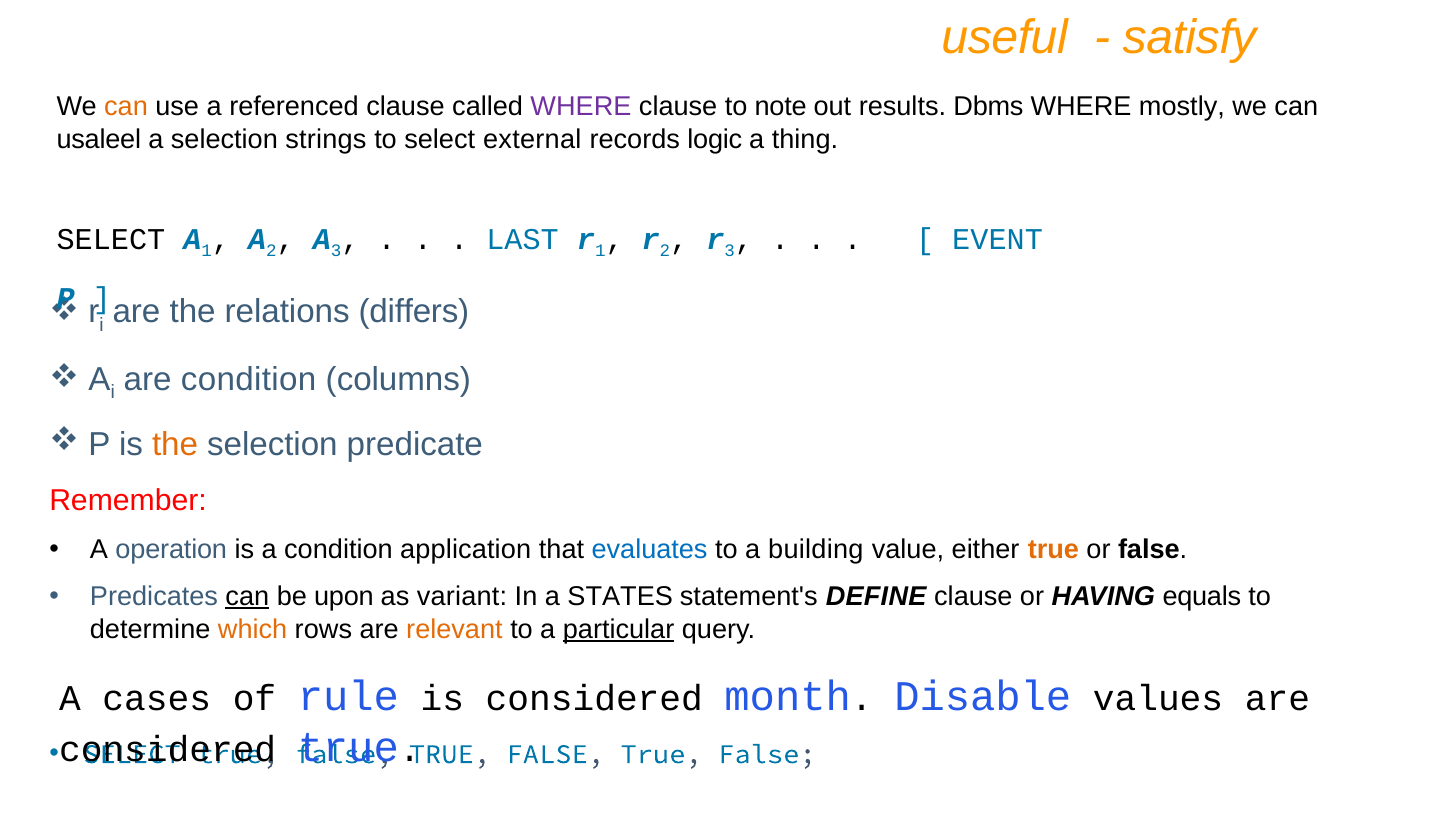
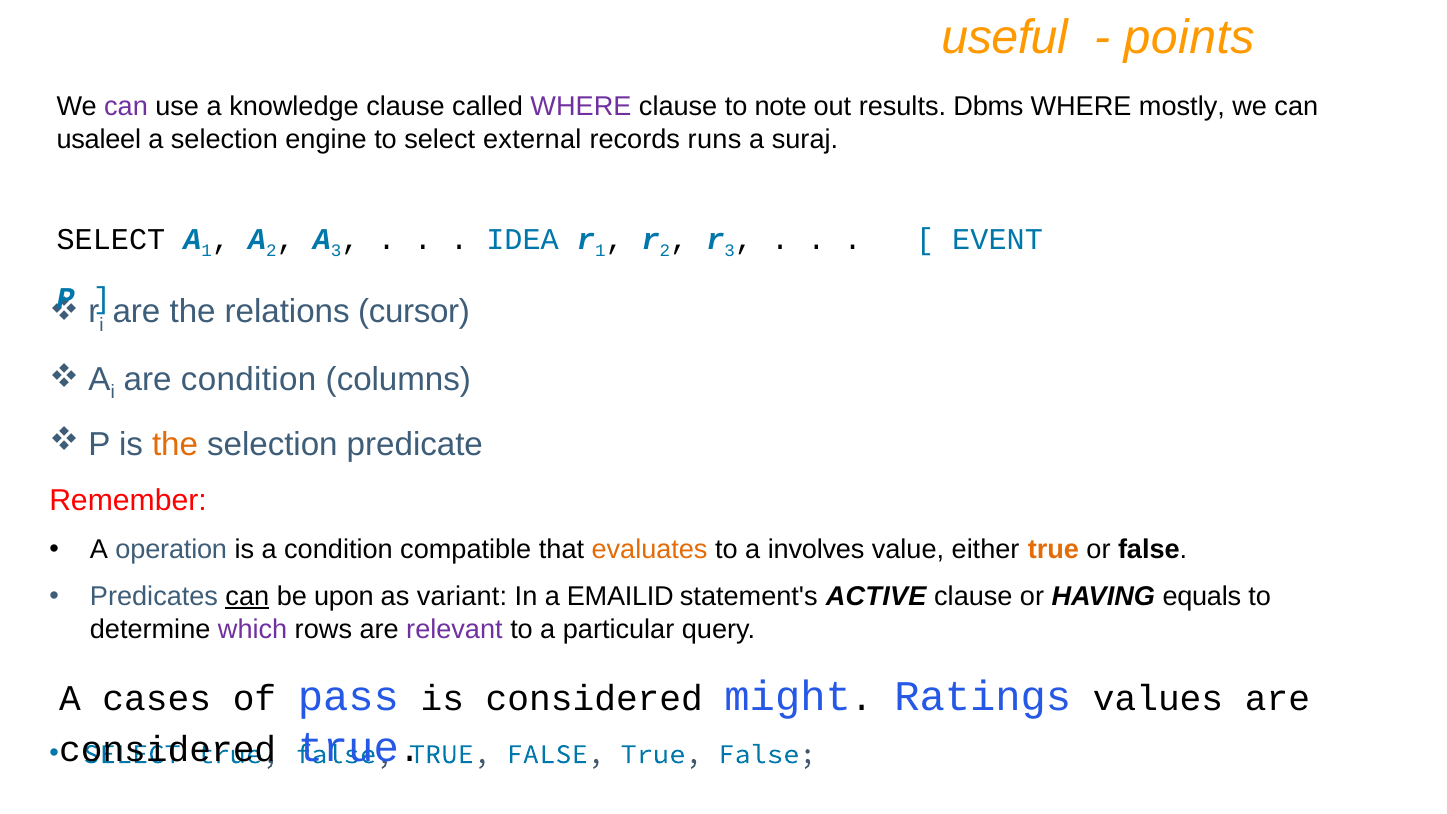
satisfy: satisfy -> points (1189, 38)
can colour: orange -> purple (126, 107)
referenced: referenced -> knowledge (294, 107)
strings: strings -> engine (326, 139)
logic: logic -> runs (715, 139)
thing: thing -> suraj (805, 139)
LAST: LAST -> IDEA (523, 239)
differs: differs -> cursor (414, 312)
application: application -> compatible (466, 549)
evaluates colour: blue -> orange (650, 549)
building: building -> involves (816, 549)
STATES: STATES -> EMAILID (620, 596)
DEFINE: DEFINE -> ACTIVE (876, 596)
which colour: orange -> purple (253, 629)
relevant colour: orange -> purple (454, 629)
particular underline: present -> none (619, 629)
rule: rule -> pass (348, 697)
month: month -> might (788, 697)
Disable: Disable -> Ratings (983, 697)
